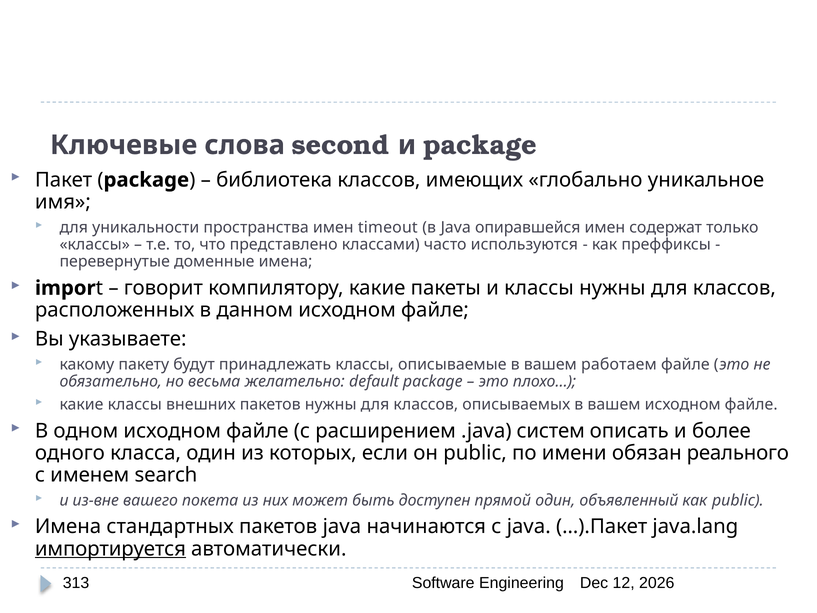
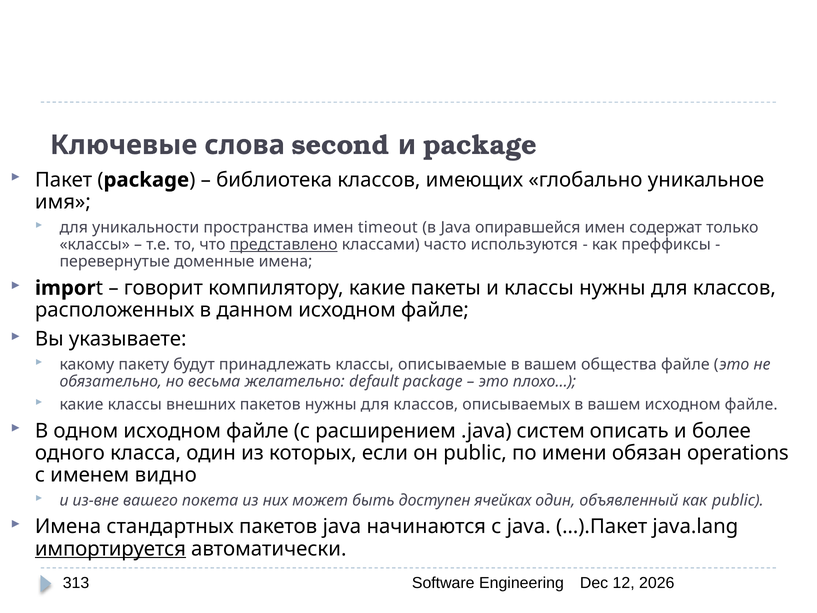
представлено underline: none -> present (284, 244)
работаем: работаем -> общества (619, 364)
реального: реального -> operations (738, 453)
search: search -> видно (166, 475)
прямой: прямой -> ячейках (503, 500)
